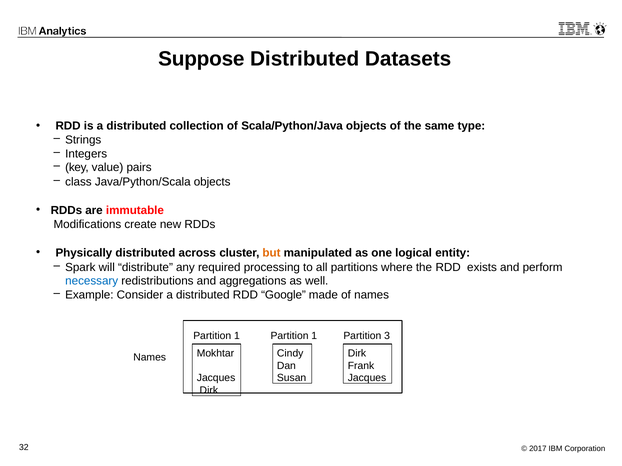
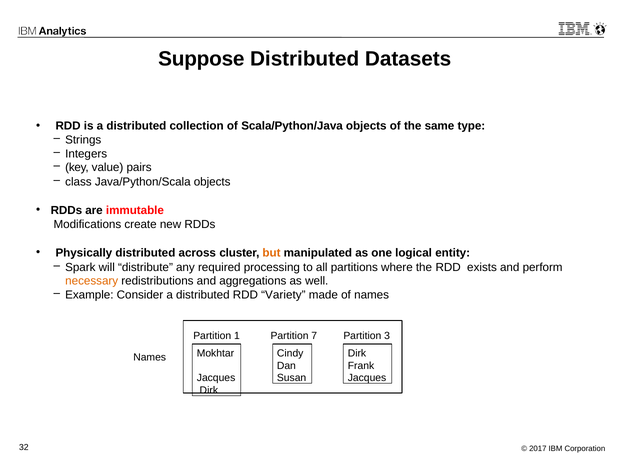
necessary colour: blue -> orange (92, 281)
Google: Google -> Variety (283, 295)
1 Partition 1: 1 -> 7 (314, 336)
